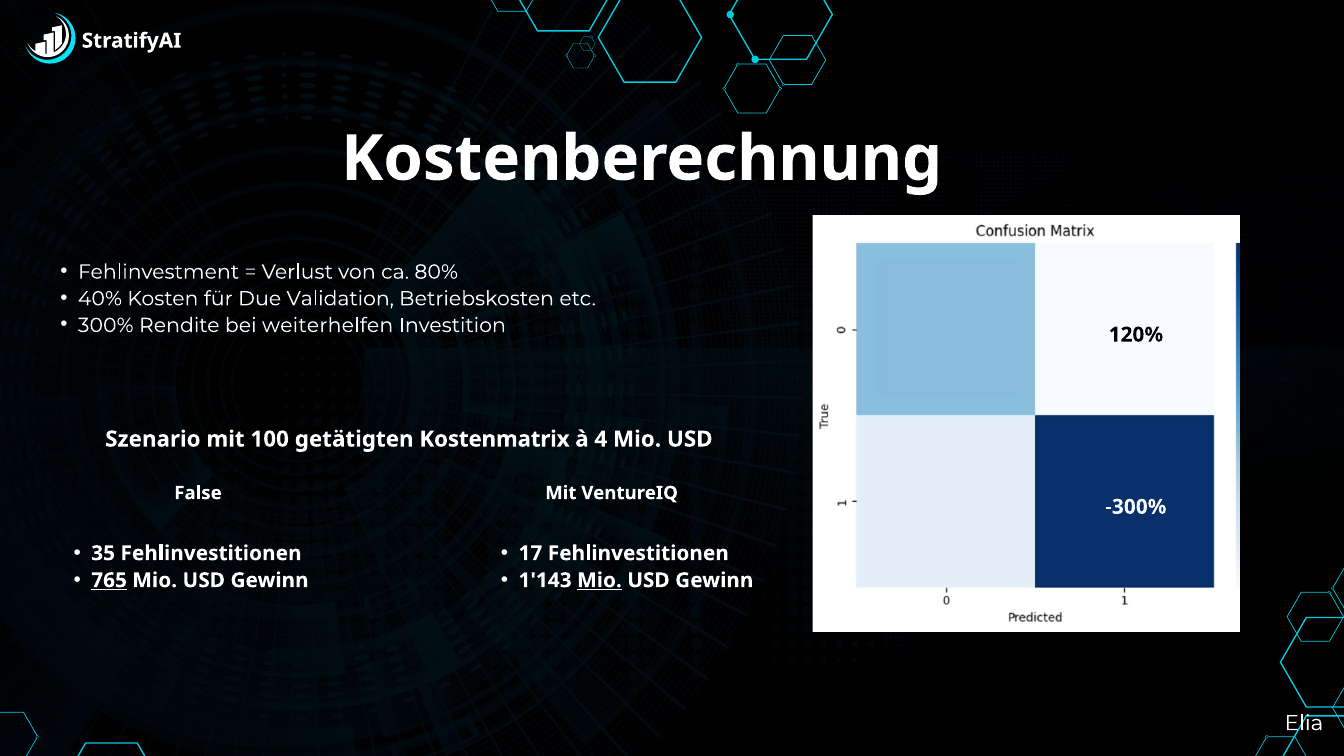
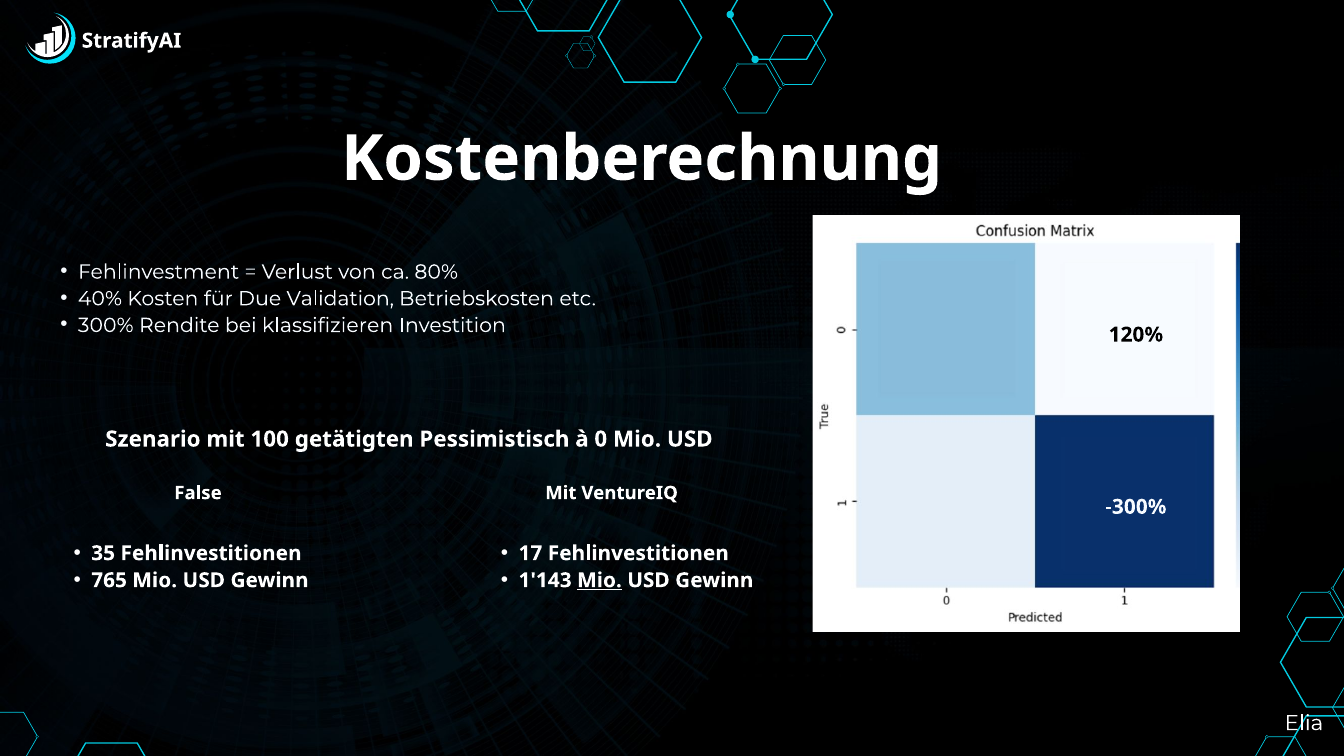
weiterhelfen: weiterhelfen -> klassifizieren (328, 325)
Kostenmatrix: Kostenmatrix -> Pessimistisch (494, 439)
4: 4 -> 0 (601, 439)
765 underline: present -> none (109, 580)
